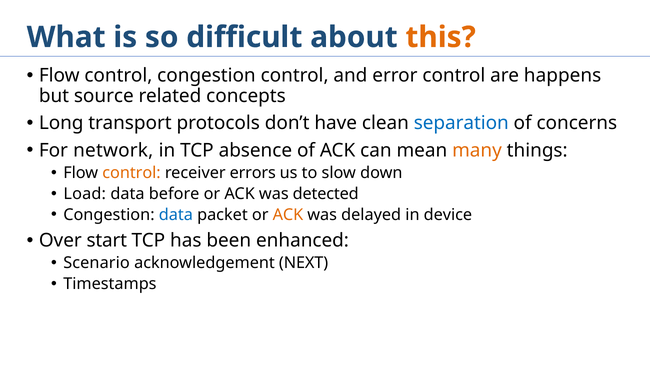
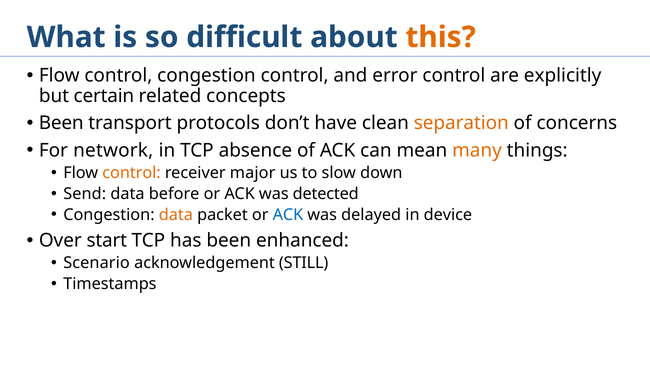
happens: happens -> explicitly (563, 75)
source: source -> certain (104, 96)
Long: Long -> Been (61, 123)
separation colour: blue -> orange (461, 123)
errors: errors -> major (253, 173)
Load: Load -> Send (85, 194)
data colour: blue -> orange (176, 215)
ACK colour: orange -> blue (288, 215)
NEXT: NEXT -> STILL (304, 263)
